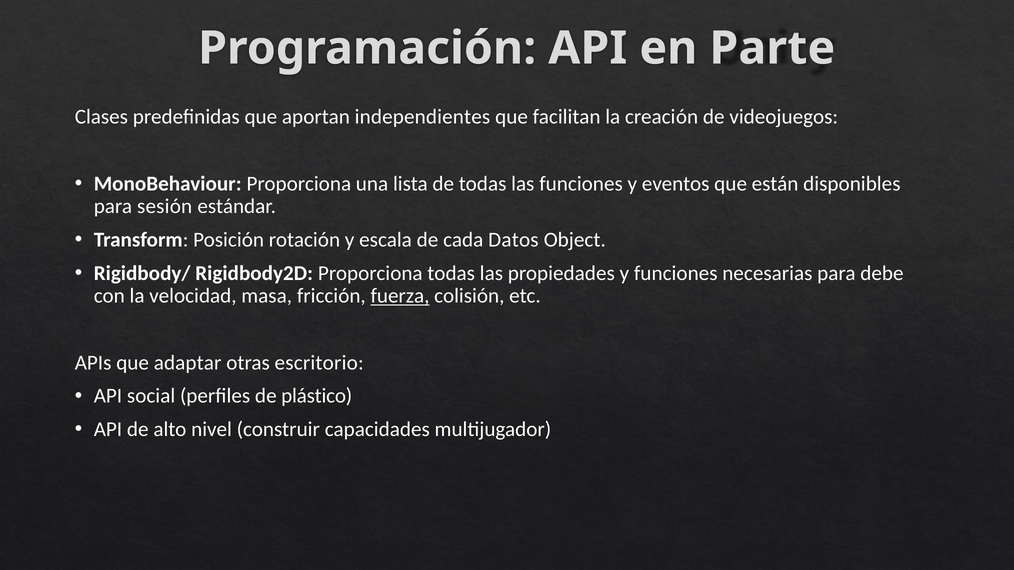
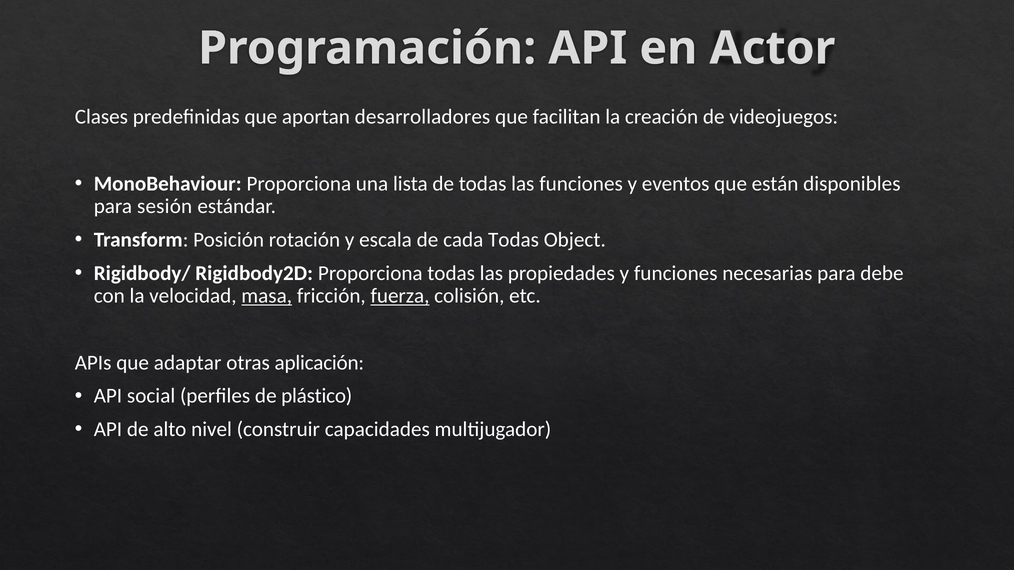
Parte: Parte -> Actor (772, 48)
independientes: independientes -> desarrolladores (422, 117)
cada Datos: Datos -> Todas (514, 240)
masa underline: none -> present (267, 296)
escritorio: escritorio -> aplicación (319, 363)
